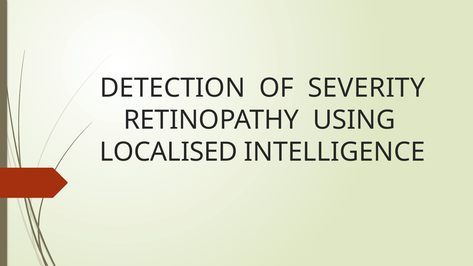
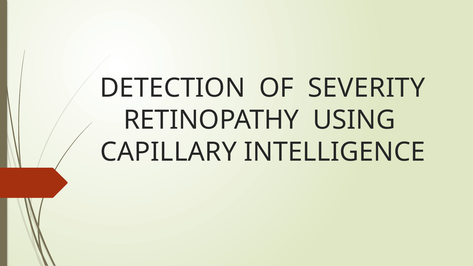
LOCALISED: LOCALISED -> CAPILLARY (168, 152)
